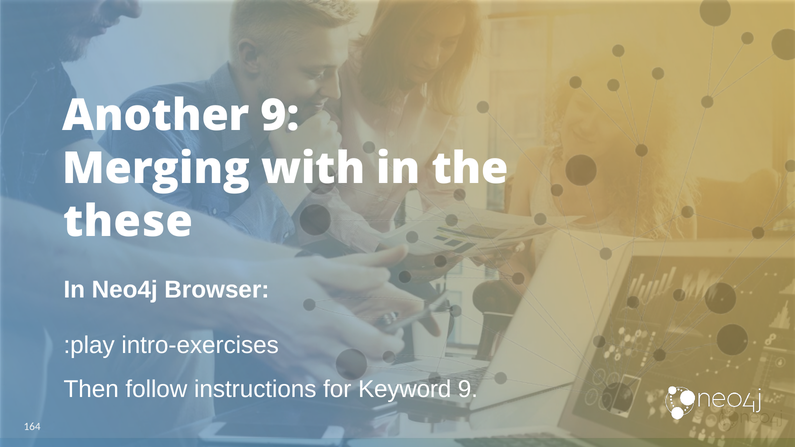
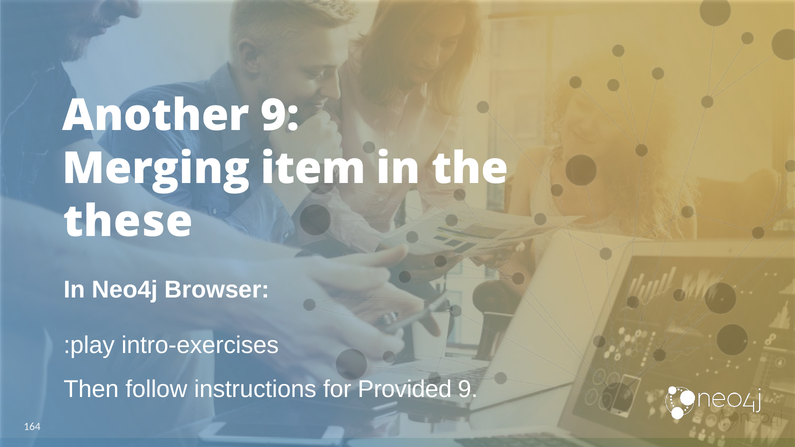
with: with -> item (313, 169)
Keyword: Keyword -> Provided (405, 389)
